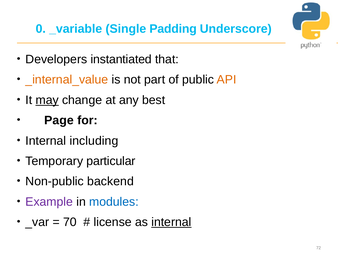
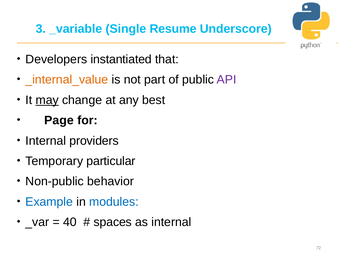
0: 0 -> 3 (41, 29)
Padding: Padding -> Resume (173, 29)
API colour: orange -> purple (227, 80)
including: including -> providers (94, 140)
backend: backend -> behavior (111, 181)
Example colour: purple -> blue (49, 201)
70: 70 -> 40 (70, 222)
license: license -> spaces (113, 222)
internal underline: present -> none (171, 222)
